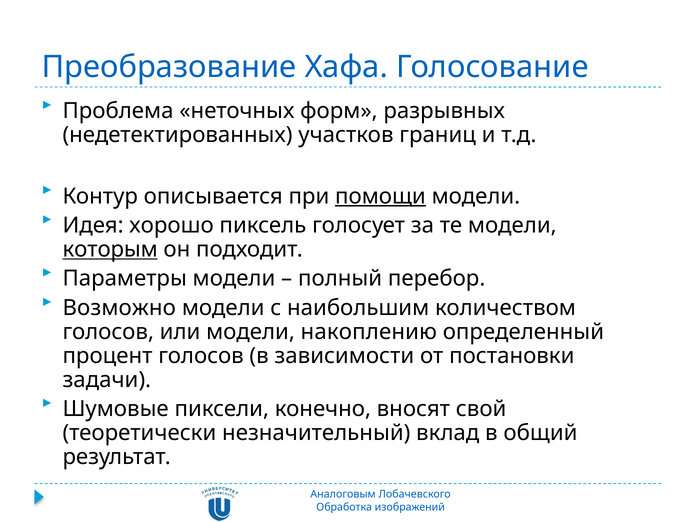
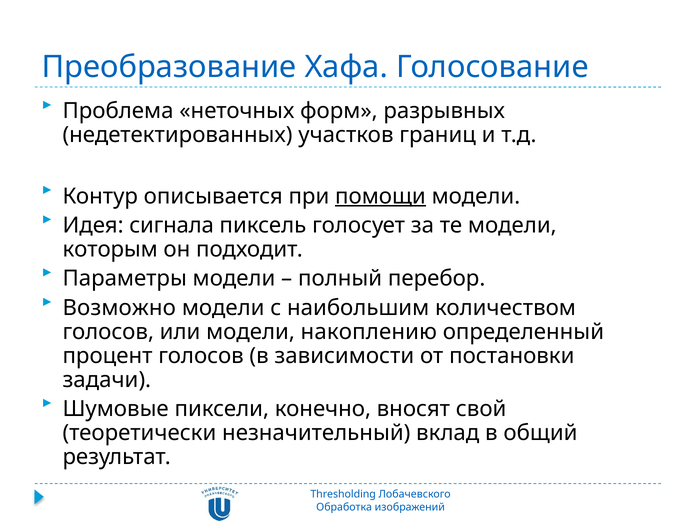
хорошо: хорошо -> сигнала (172, 225)
которым underline: present -> none (110, 249)
Аналоговым: Аналоговым -> Thresholding (343, 494)
